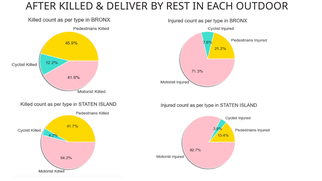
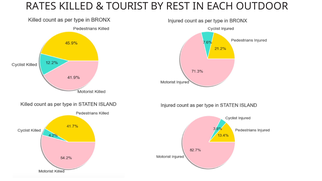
AFTER: AFTER -> RATES (41, 6)
DELIVER: DELIVER -> TOURIST (127, 6)
